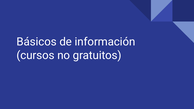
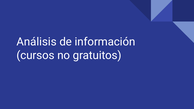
Básicos: Básicos -> Análisis (37, 42)
